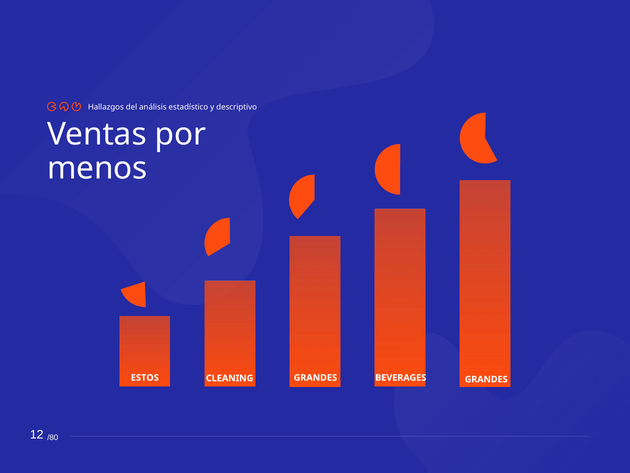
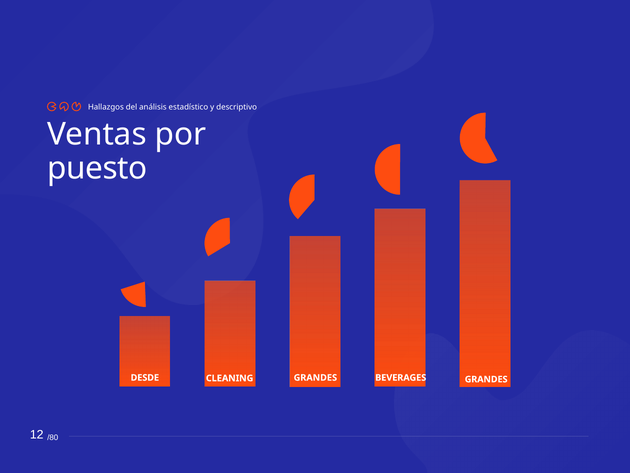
menos: menos -> puesto (97, 168)
ESTOS: ESTOS -> DESDE (145, 377)
